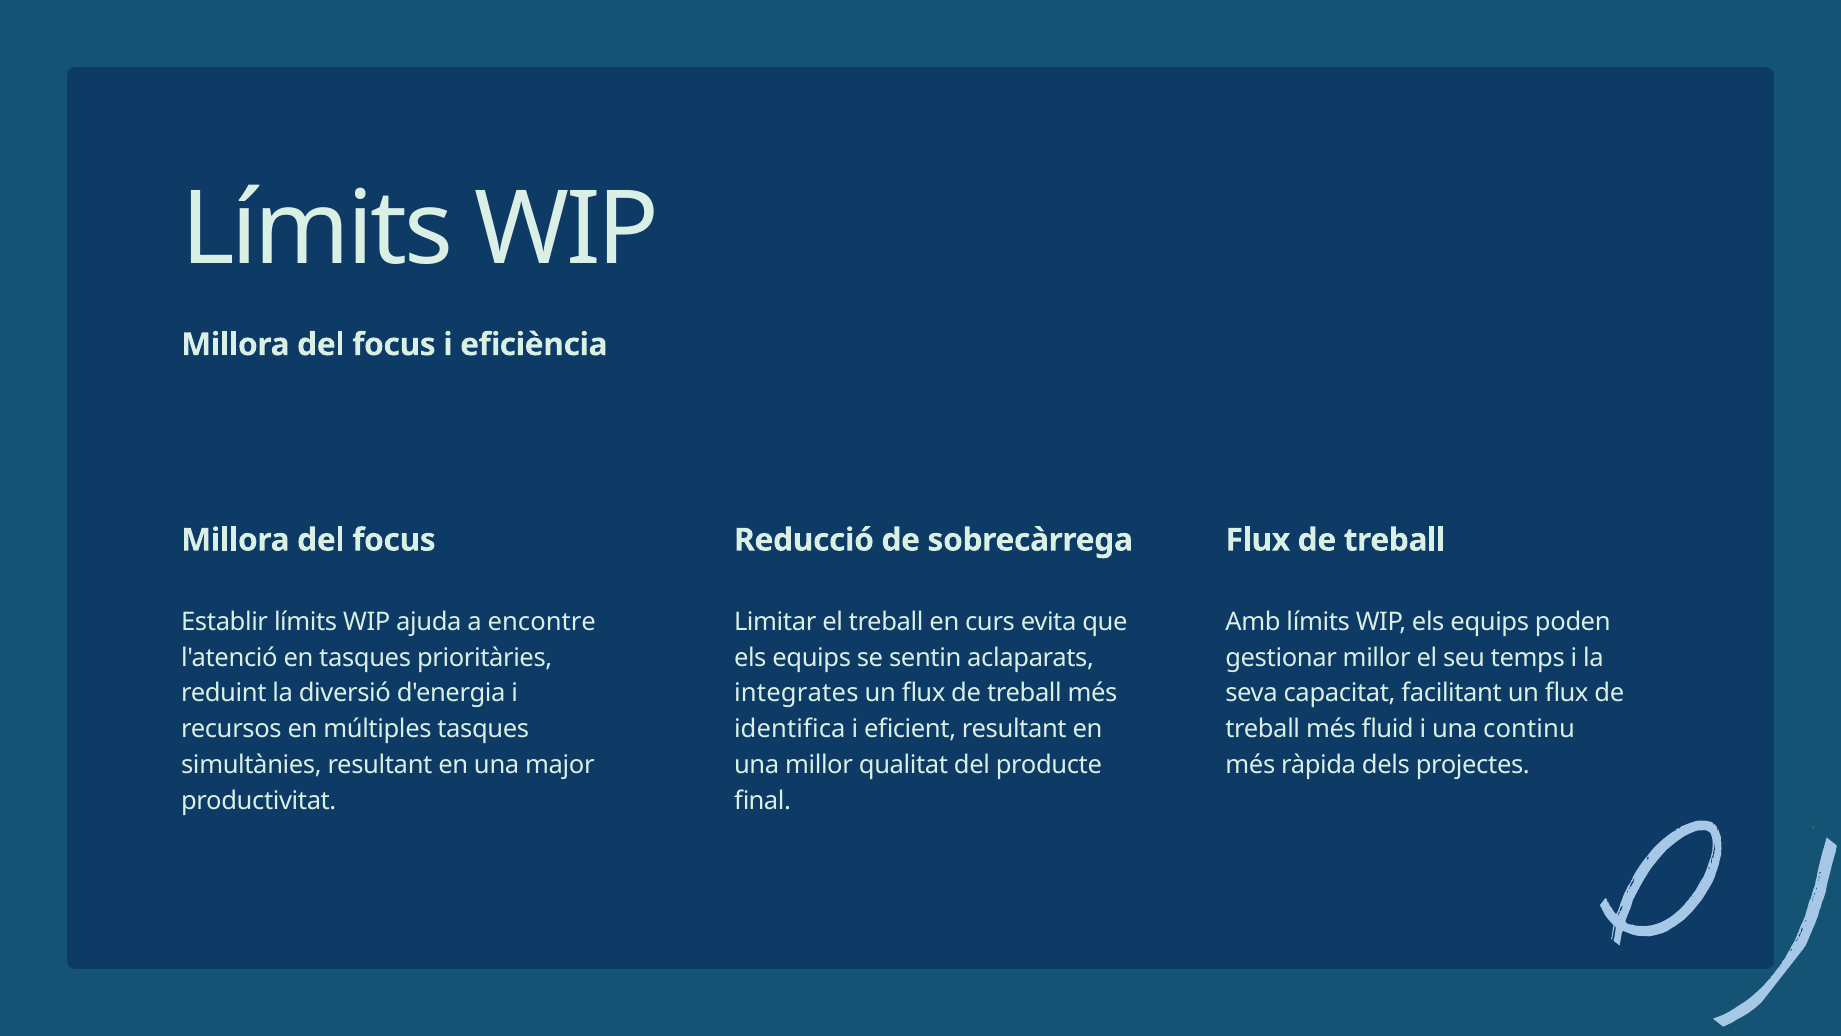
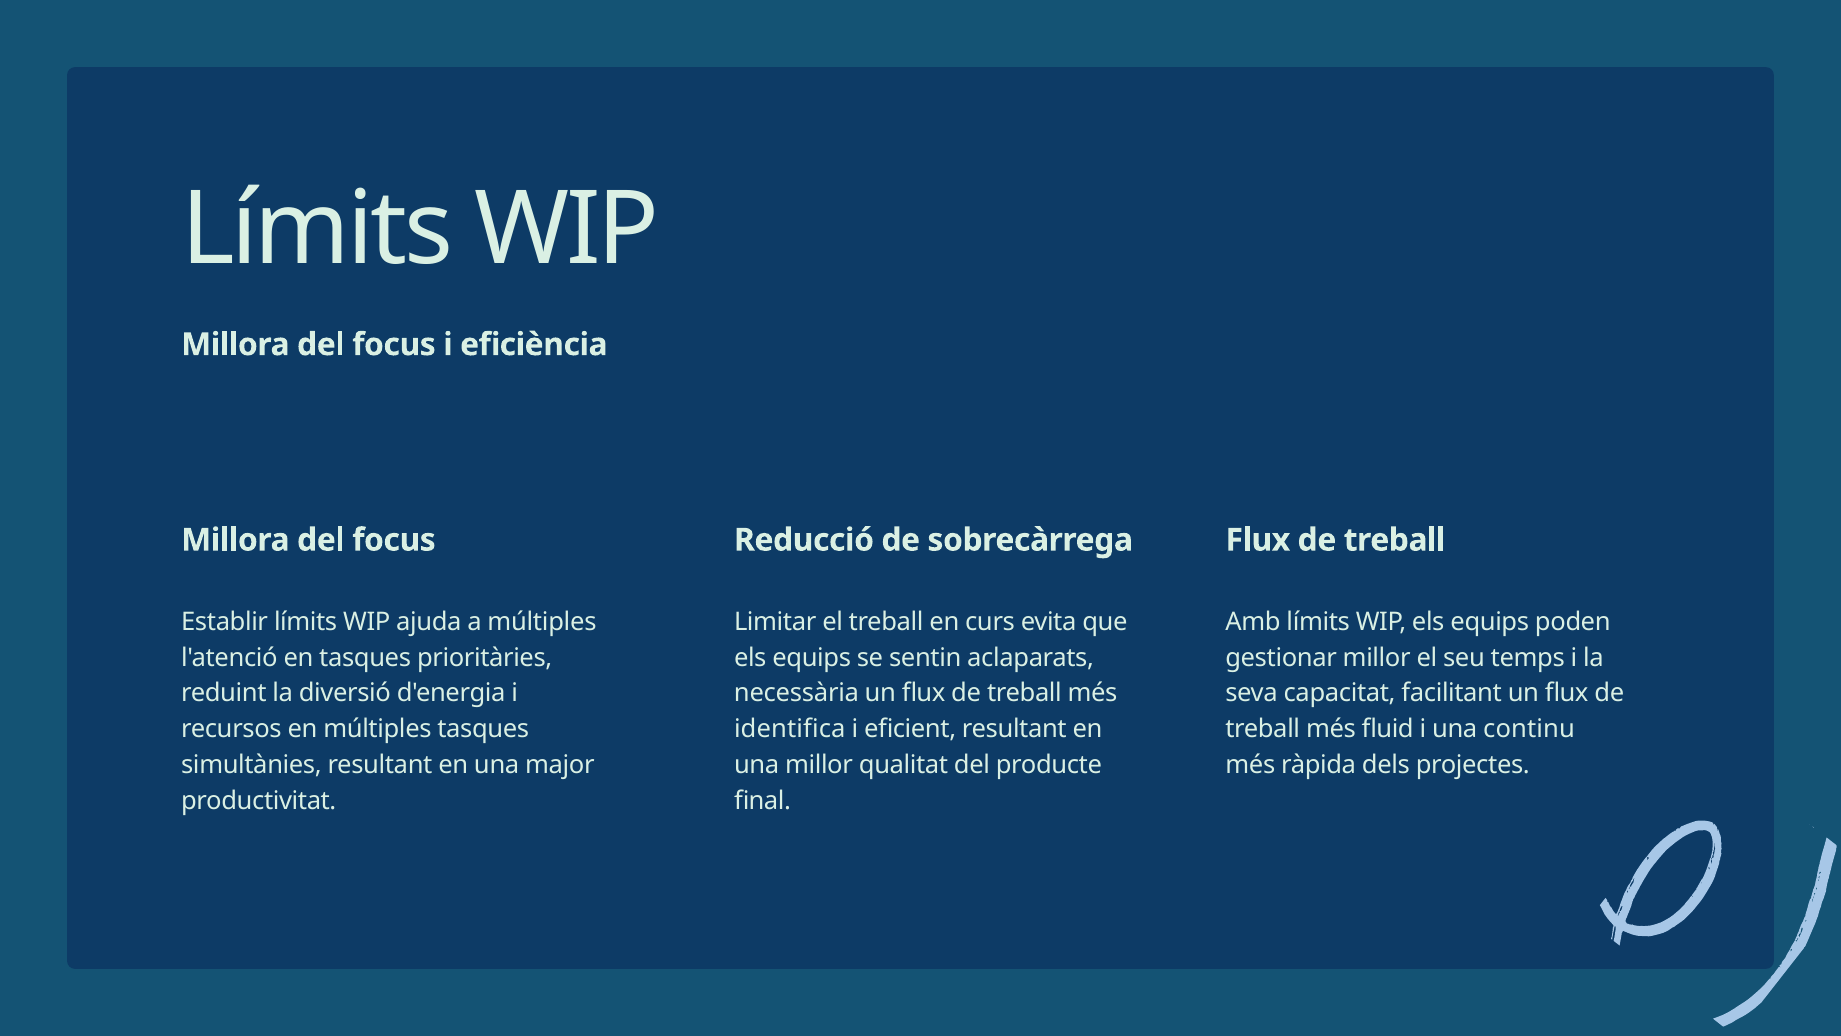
a encontre: encontre -> múltiples (542, 621)
integrates: integrates -> necessària (797, 693)
